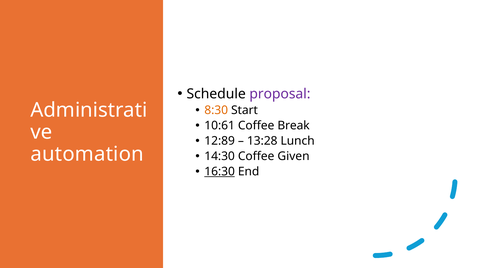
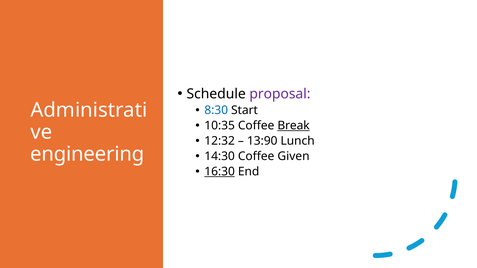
8:30 colour: orange -> blue (216, 110)
10:61: 10:61 -> 10:35 (220, 126)
Break underline: none -> present (294, 126)
12:89: 12:89 -> 12:32 (220, 141)
13:28: 13:28 -> 13:90 (262, 141)
automation: automation -> engineering (87, 154)
